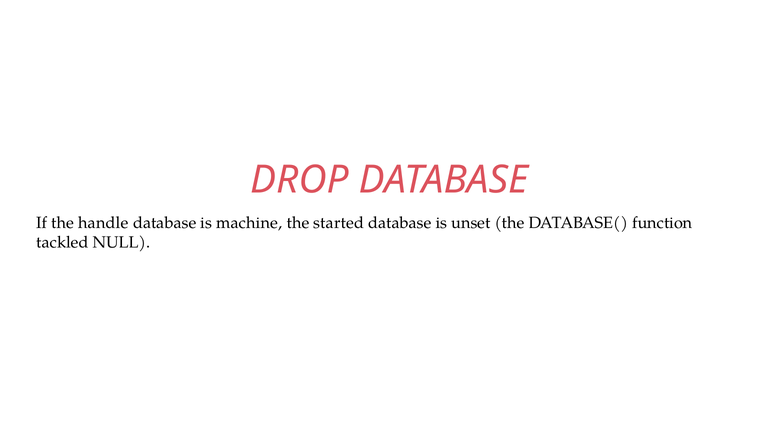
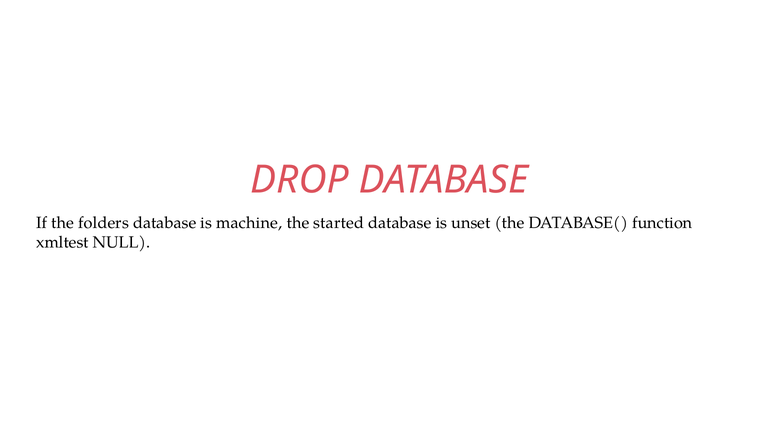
handle: handle -> folders (104, 223)
tackled: tackled -> xmltest (63, 243)
